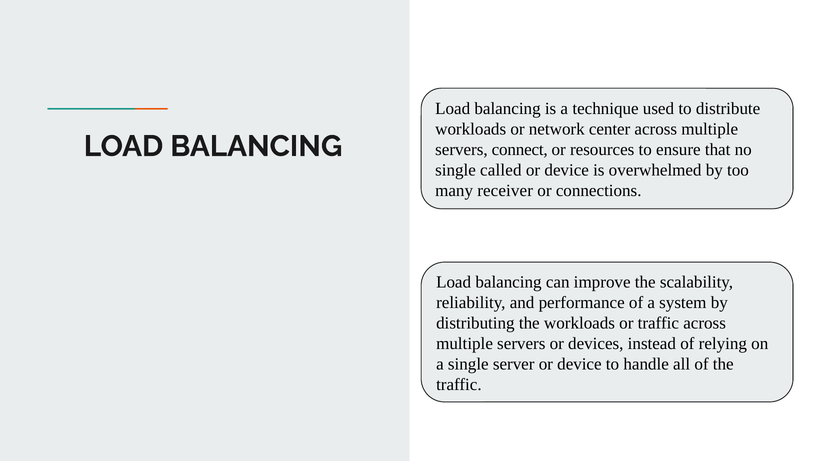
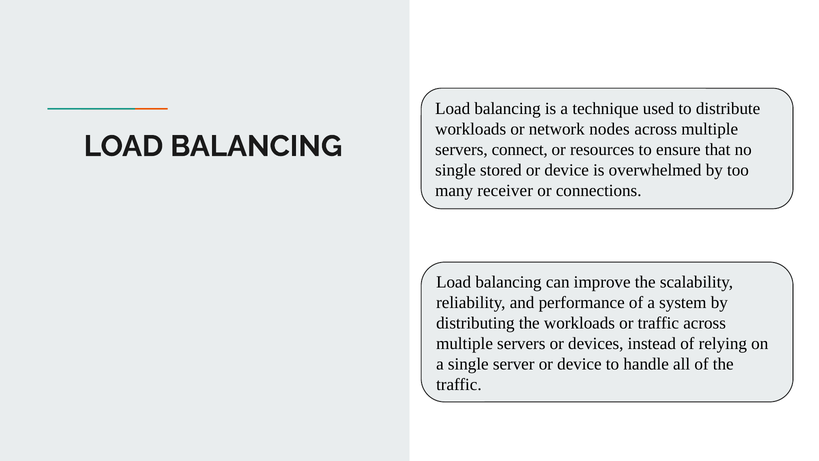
center: center -> nodes (609, 129)
called: called -> stored (501, 170)
